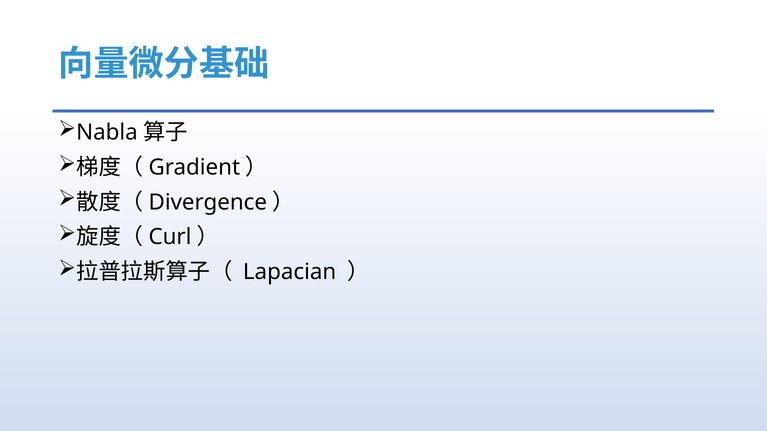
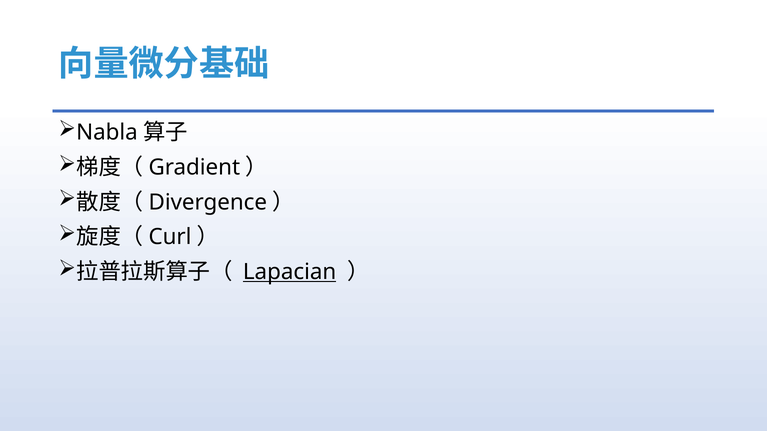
Lapacian underline: none -> present (290, 272)
